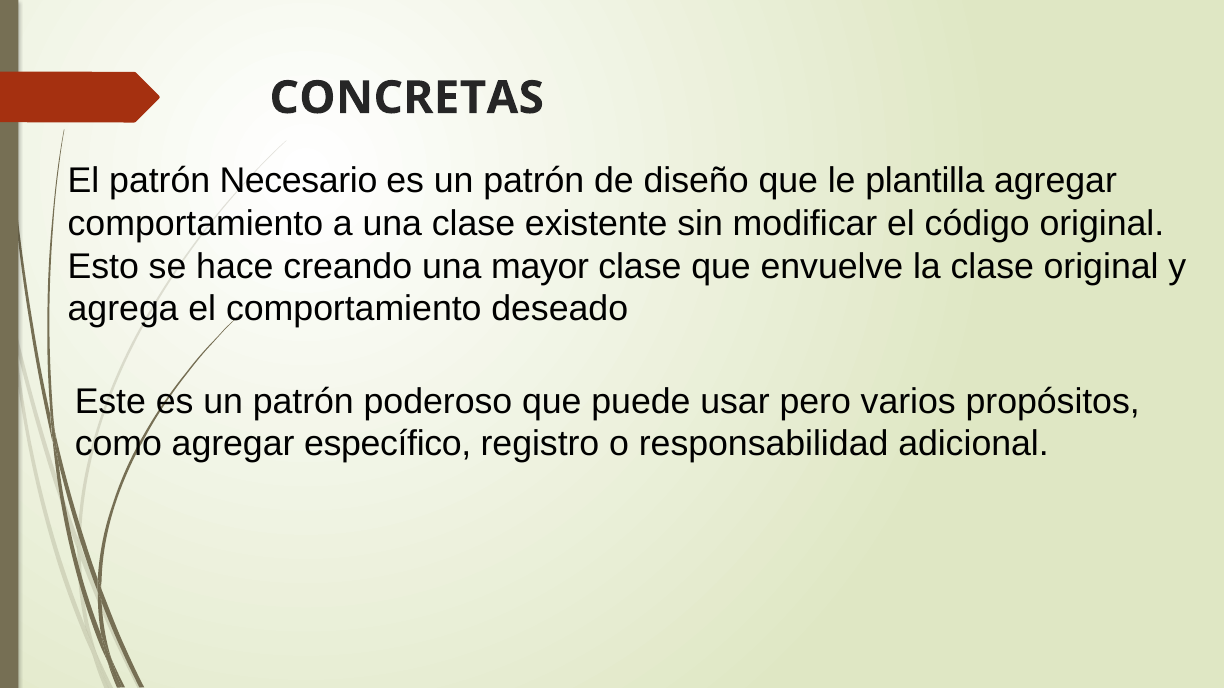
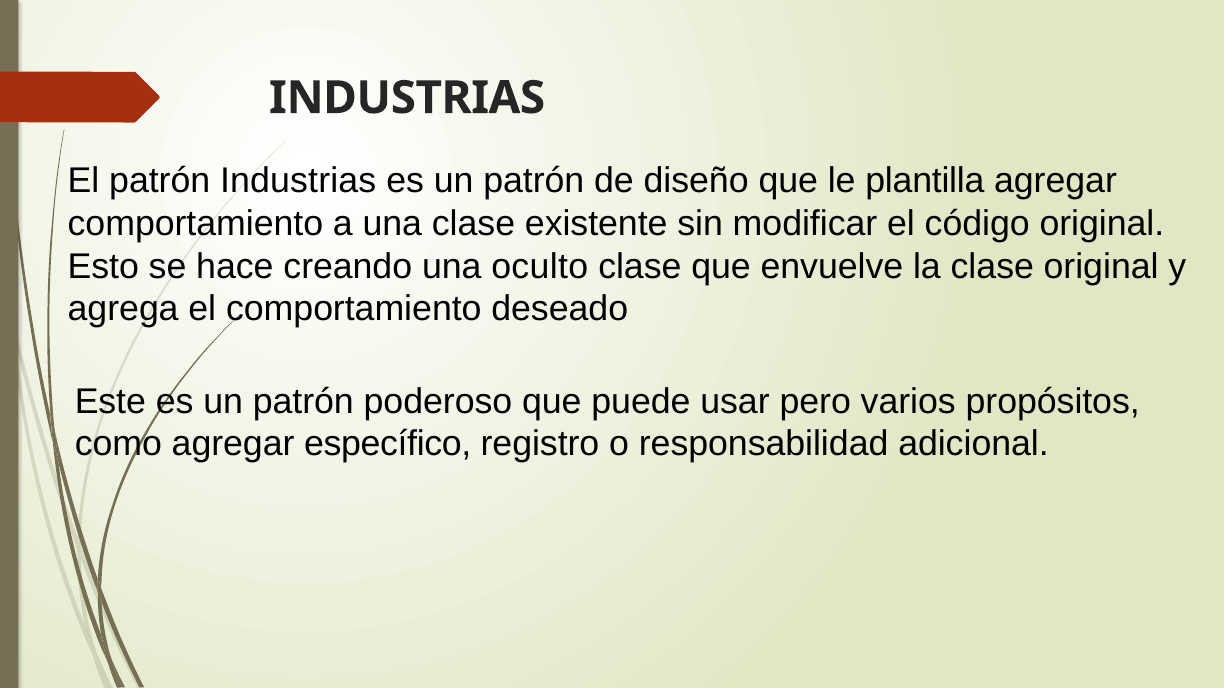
CONCRETAS: CONCRETAS -> INDUSTRIAS (407, 98)
patrón Necesario: Necesario -> Industrias (298, 181)
mayor: mayor -> oculto (540, 267)
